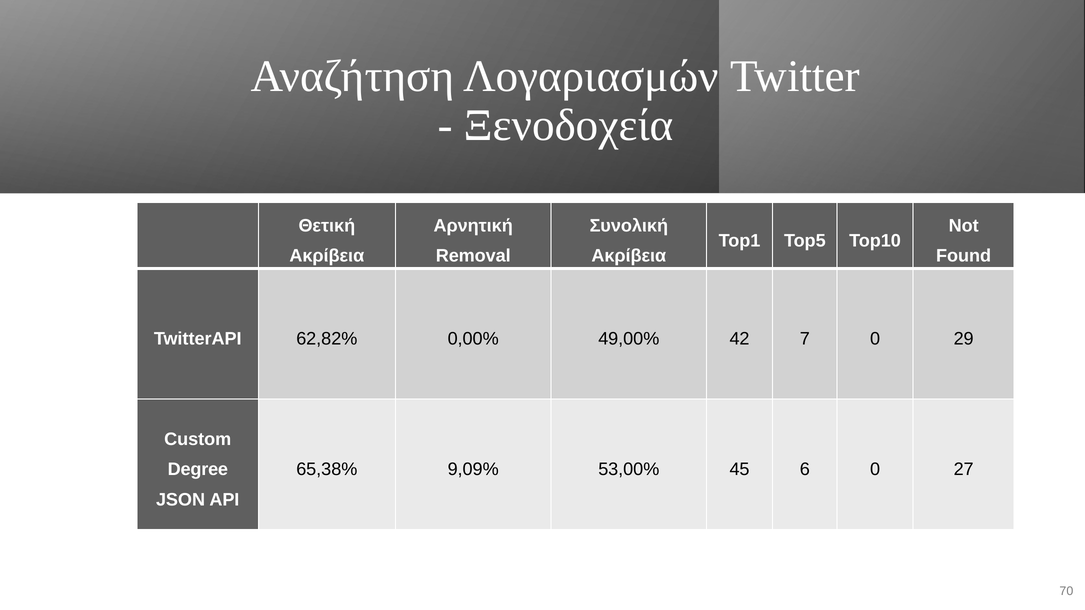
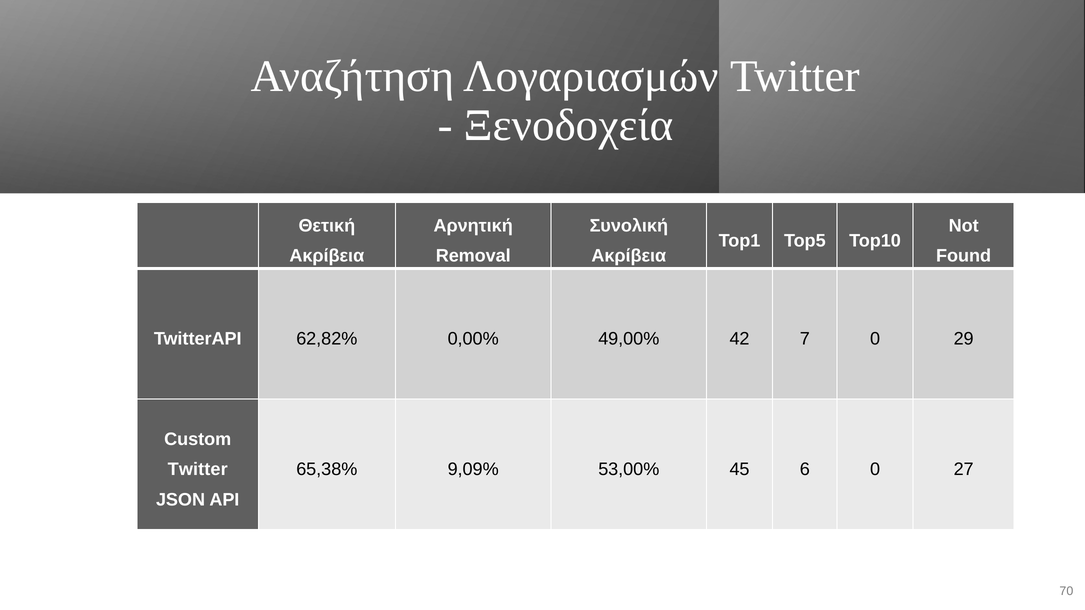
Degree: Degree -> Twitter (198, 470)
